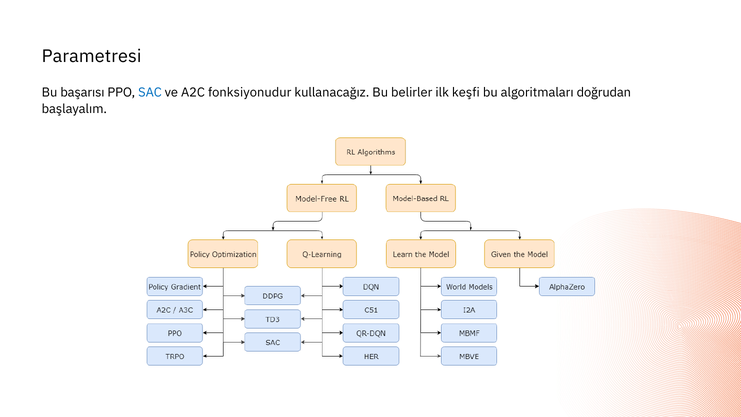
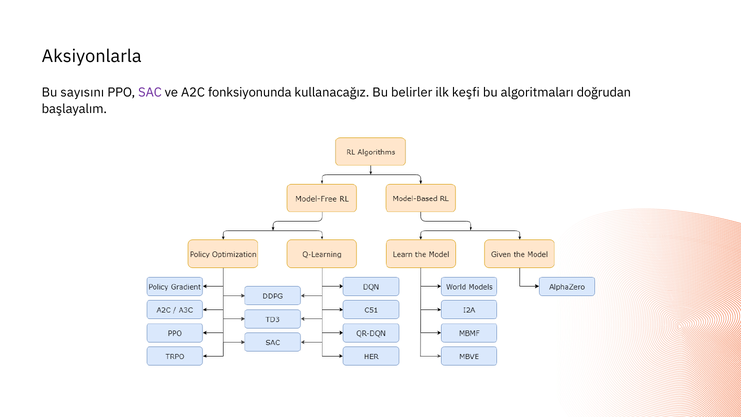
Parametresi: Parametresi -> Aksiyonlarla (92, 56)
başarısı: başarısı -> sayısını (82, 92)
SAC colour: blue -> purple (150, 92)
fonksiyonudur: fonksiyonudur -> fonksiyonunda (250, 92)
